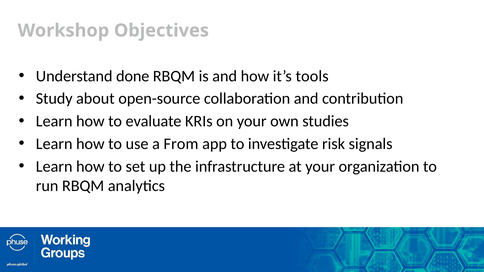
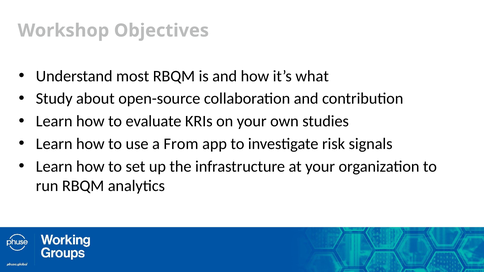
done: done -> most (133, 76)
tools: tools -> what (312, 76)
